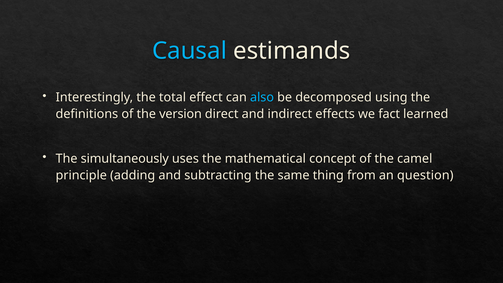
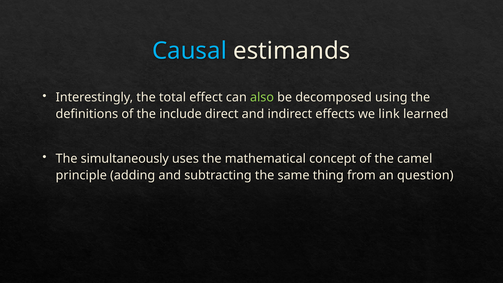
also colour: light blue -> light green (262, 97)
version: version -> include (180, 114)
fact: fact -> link (389, 114)
